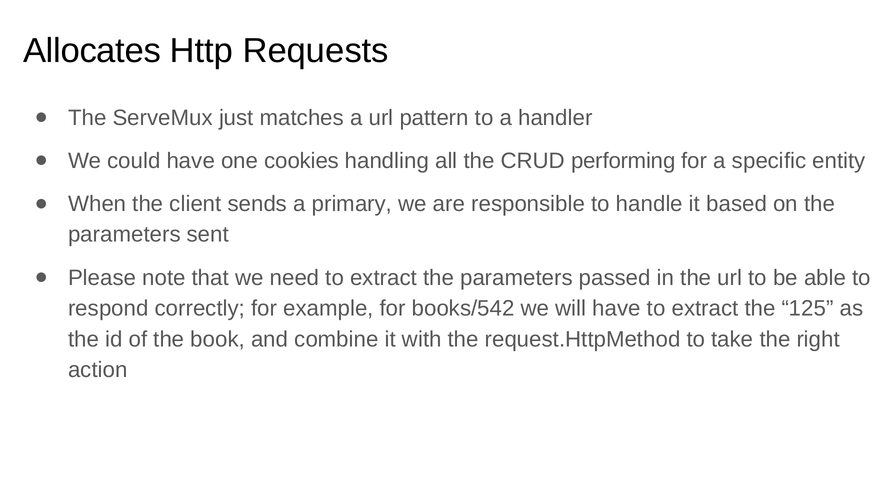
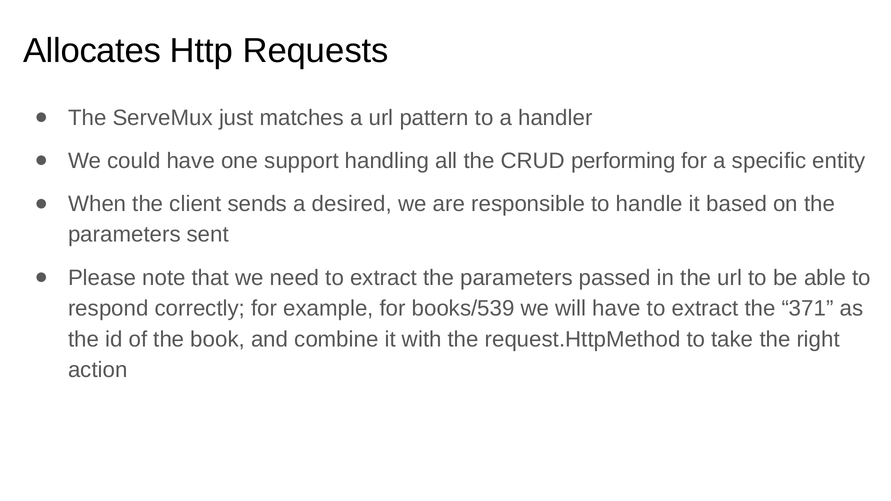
cookies: cookies -> support (302, 161)
primary: primary -> desired (352, 204)
books/542: books/542 -> books/539 (463, 309)
125: 125 -> 371 (808, 309)
